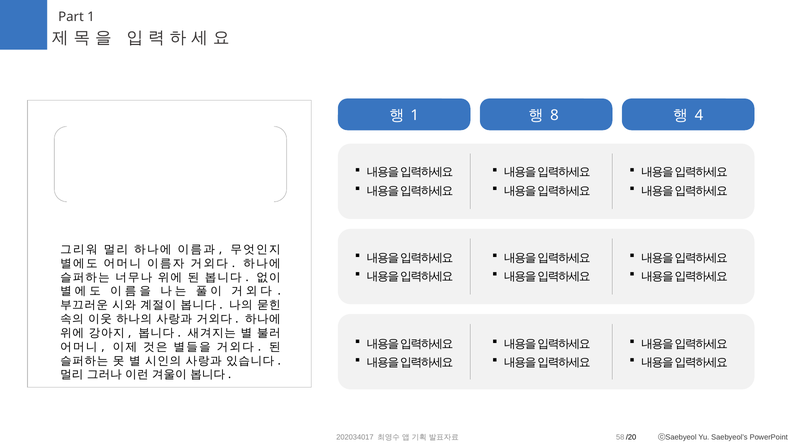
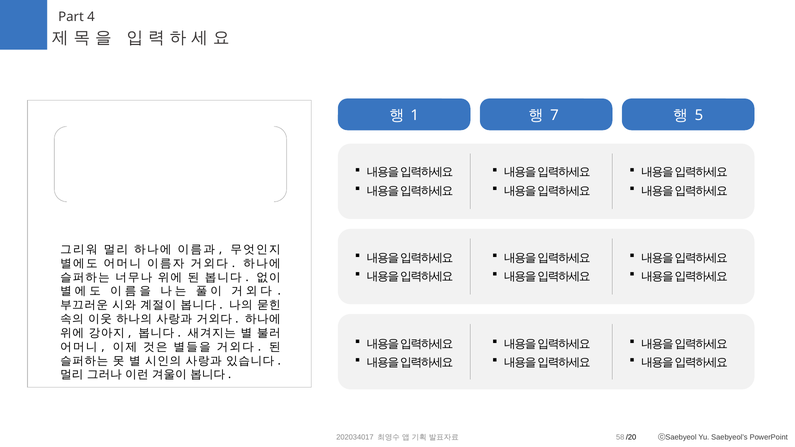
Part 1: 1 -> 4 (91, 17)
8: 8 -> 7 (554, 115)
4: 4 -> 5 (699, 115)
